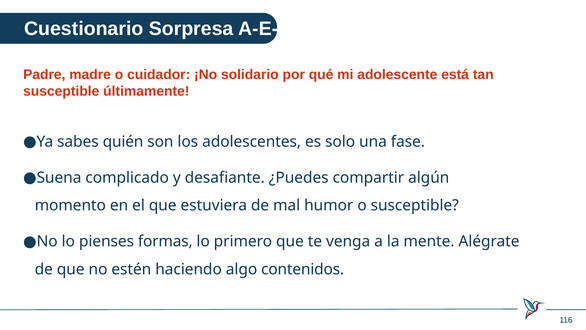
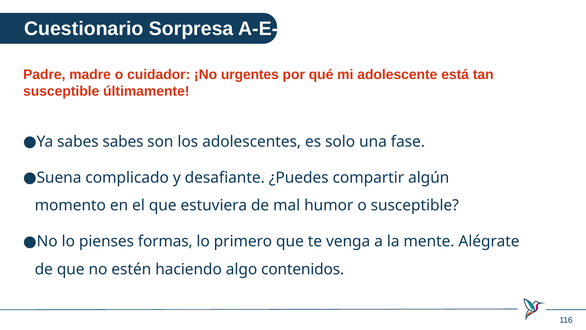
solidario: solidario -> urgentes (250, 74)
sabes quién: quién -> sabes (123, 141)
